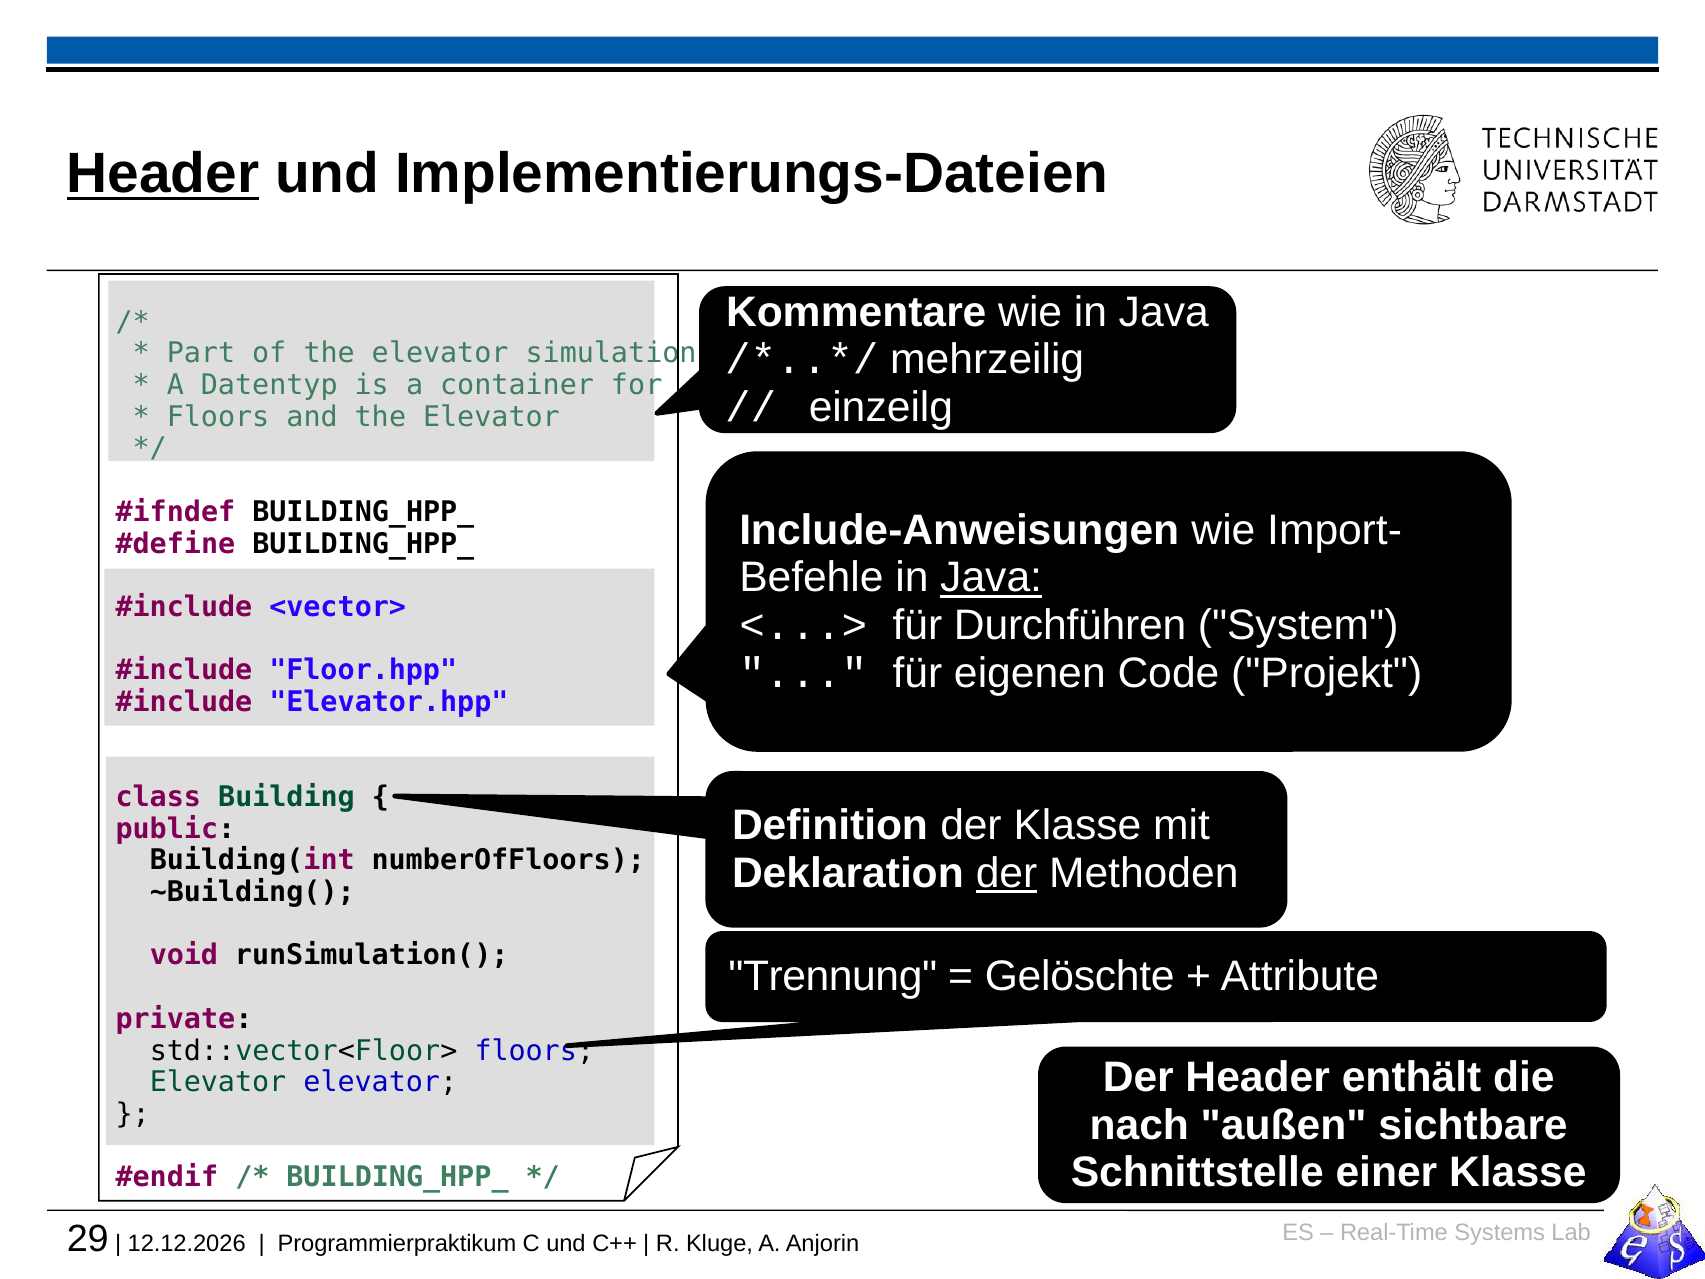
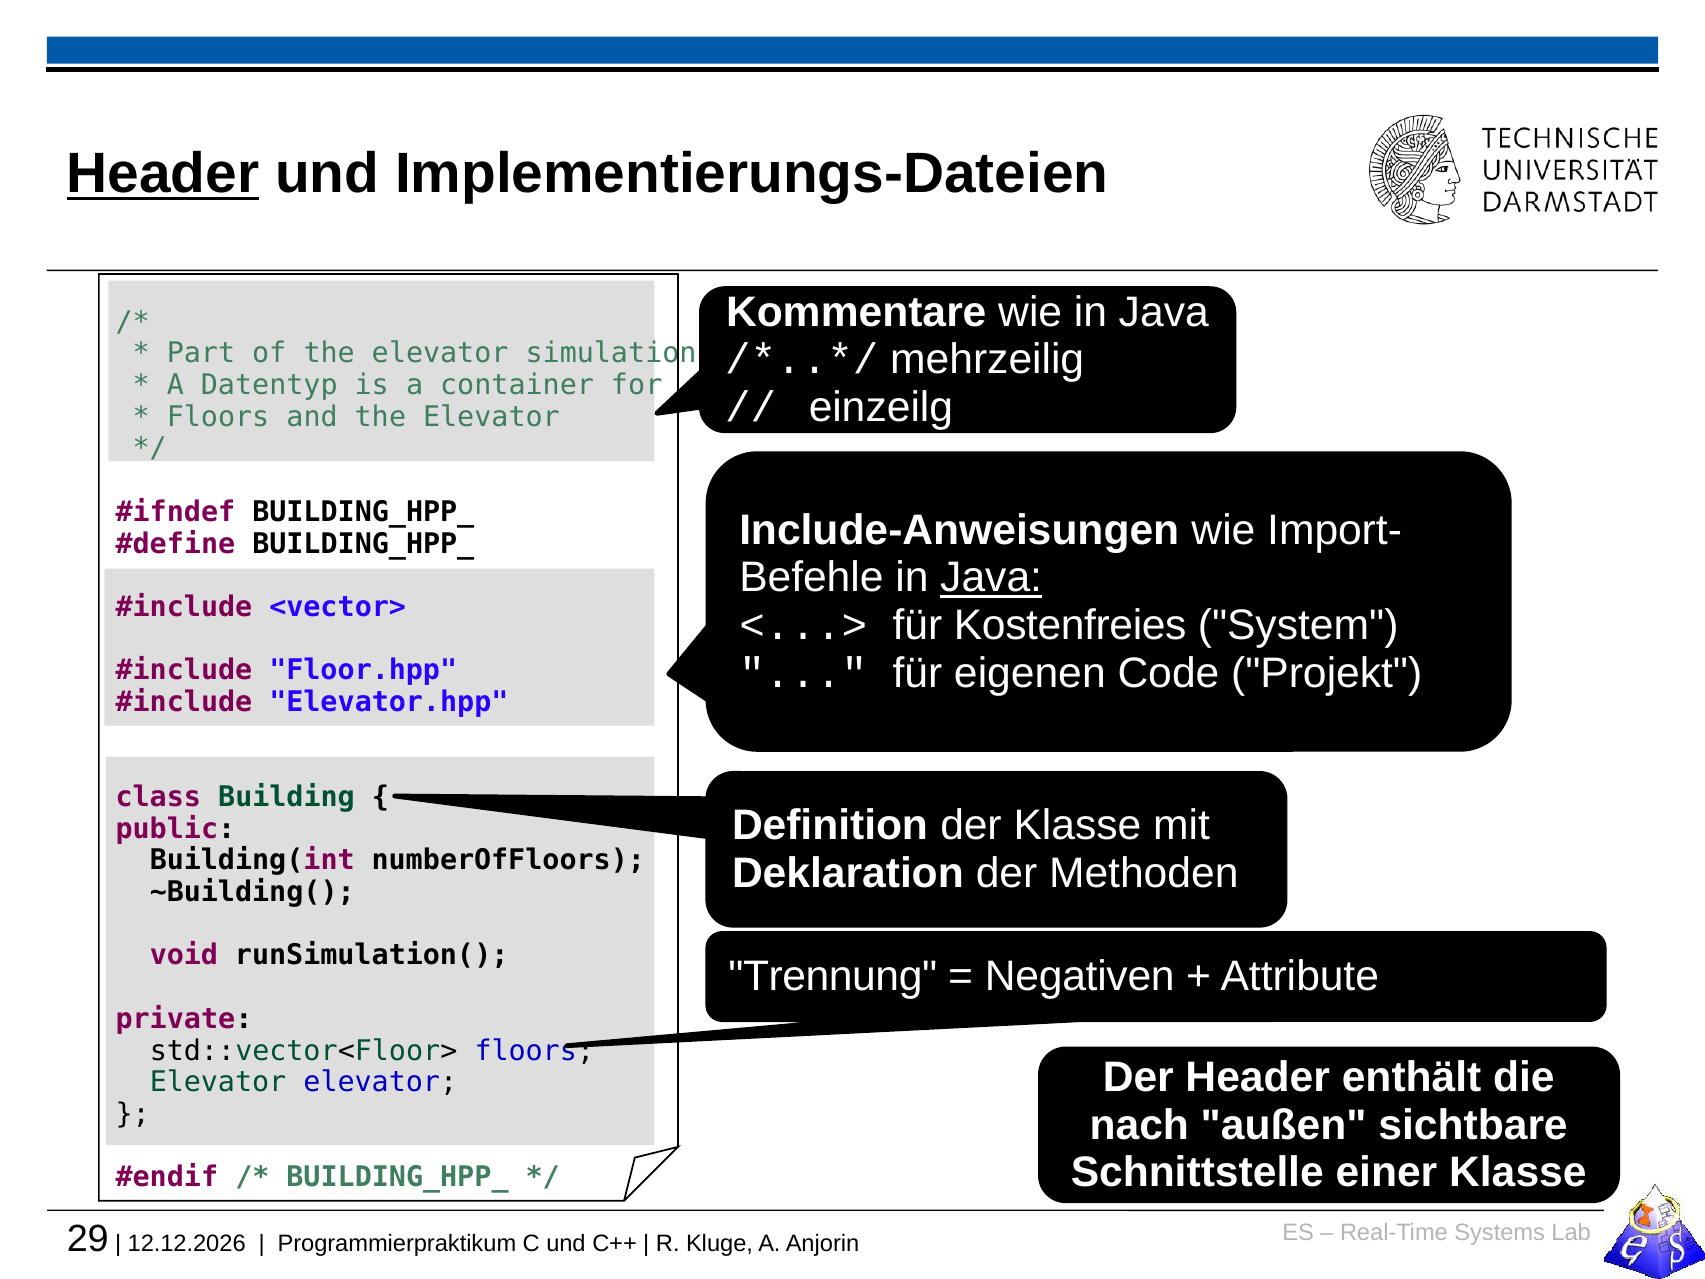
Durchführen: Durchführen -> Kostenfreies (1070, 625)
der underline: present -> none (1007, 873)
Gelöschte: Gelöschte -> Negativen (1080, 977)
